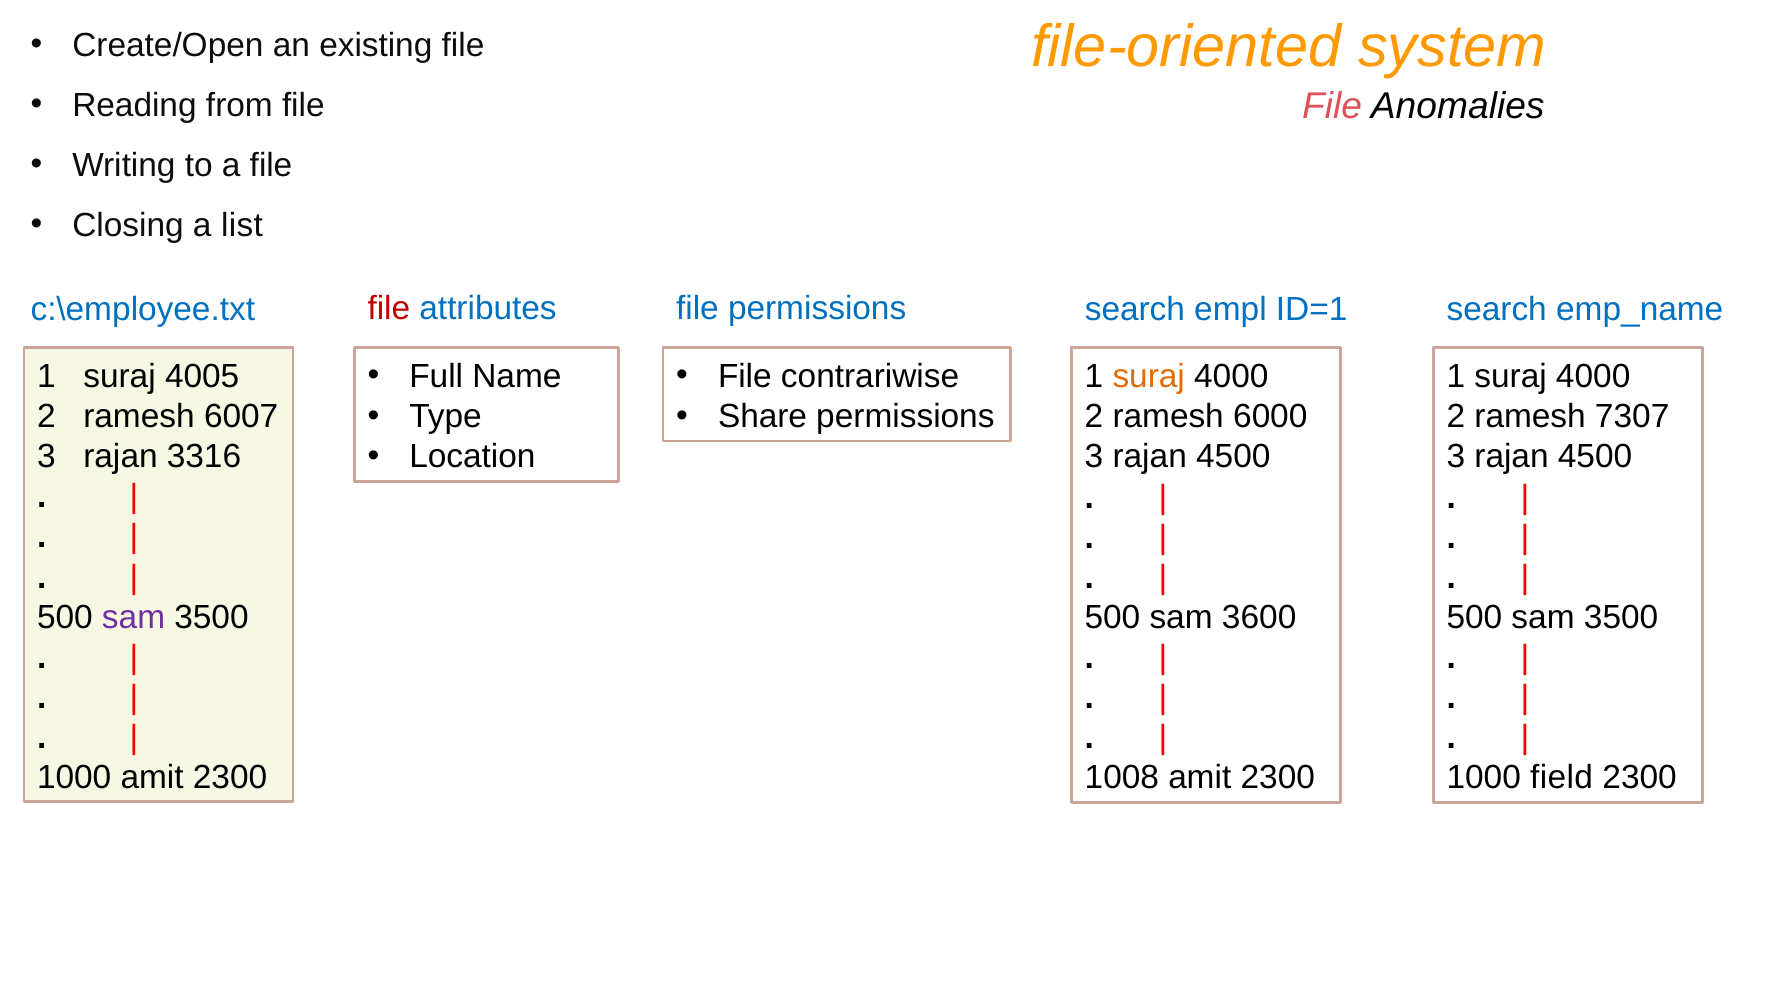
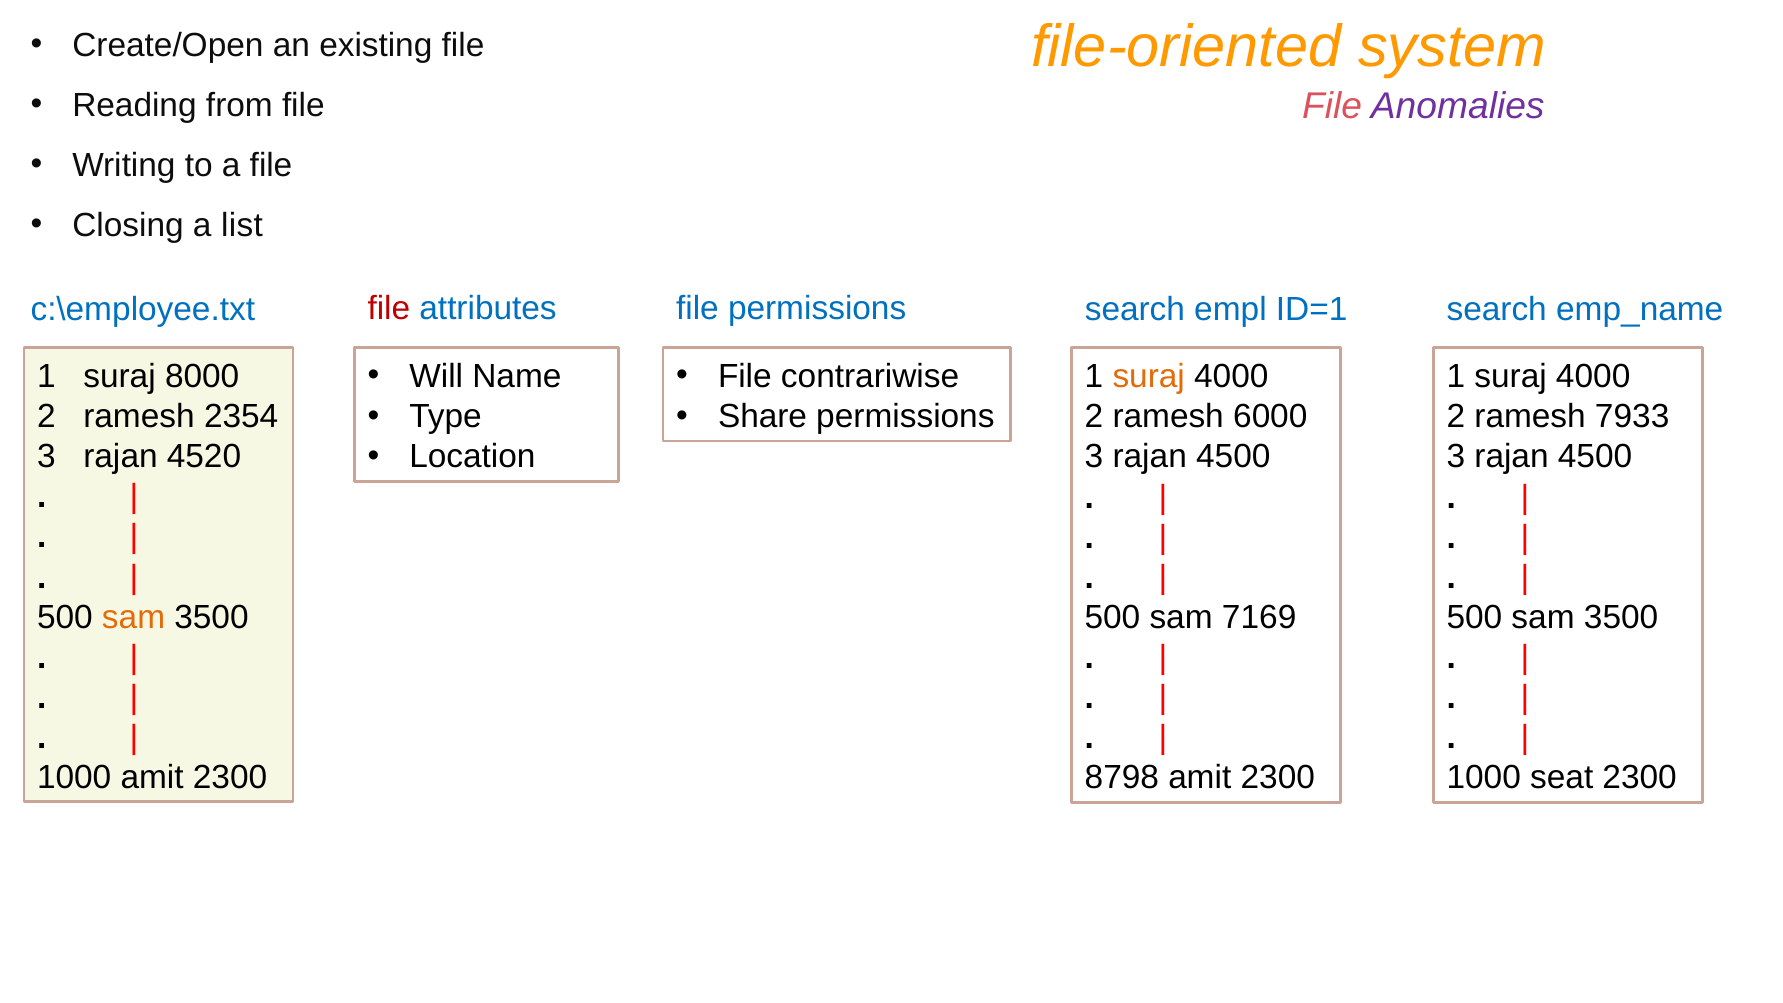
Anomalies colour: black -> purple (1458, 106)
Full: Full -> Will (436, 377)
4005: 4005 -> 8000 (202, 376)
6007: 6007 -> 2354 (241, 417)
7307: 7307 -> 7933 (1632, 417)
3316: 3316 -> 4520 (204, 457)
sam colour: purple -> orange (133, 617)
3600: 3600 -> 7169 (1259, 617)
1008: 1008 -> 8798 (1122, 778)
field: field -> seat (1562, 778)
